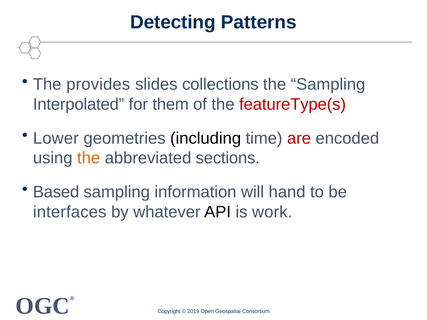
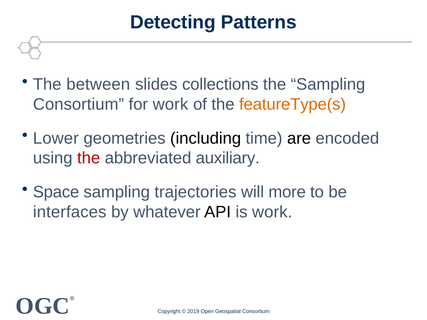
provides: provides -> between (98, 84)
Interpolated: Interpolated -> Consortium (78, 104)
for them: them -> work (170, 104)
featureType(s colour: red -> orange (293, 104)
are colour: red -> black (299, 138)
the colour: orange -> red (89, 158)
sections: sections -> auxiliary (228, 158)
Based: Based -> Space (56, 192)
information: information -> trajectories (195, 192)
hand: hand -> more (287, 192)
